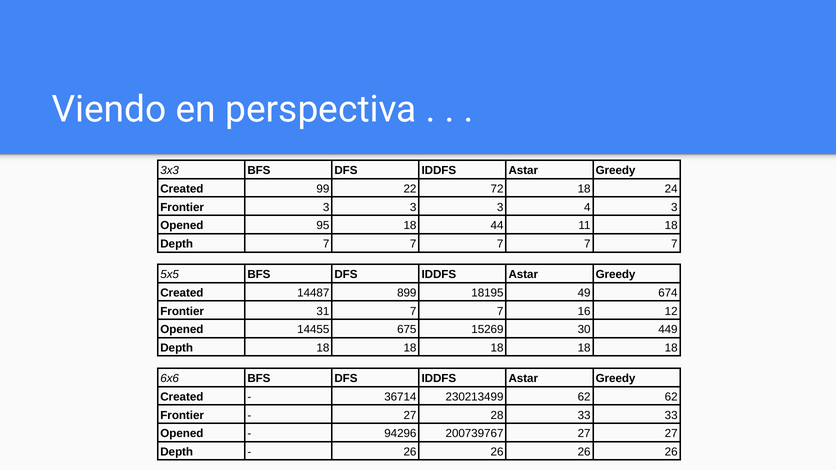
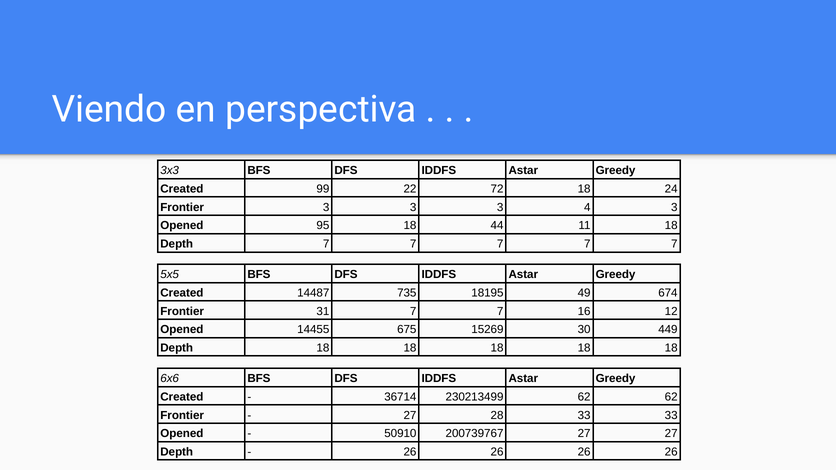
899: 899 -> 735 (407, 293)
94296: 94296 -> 50910 (400, 434)
